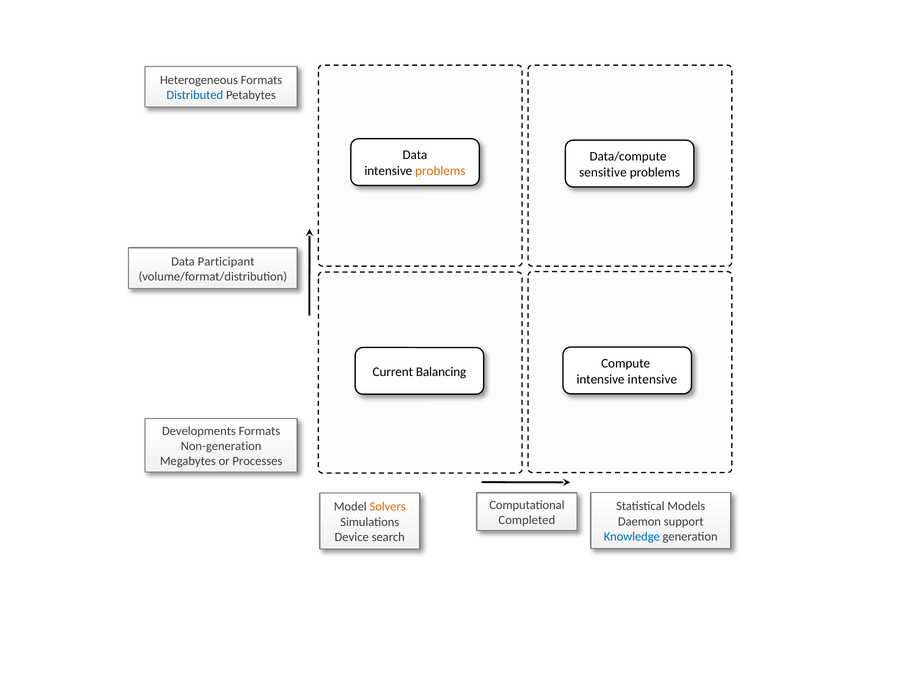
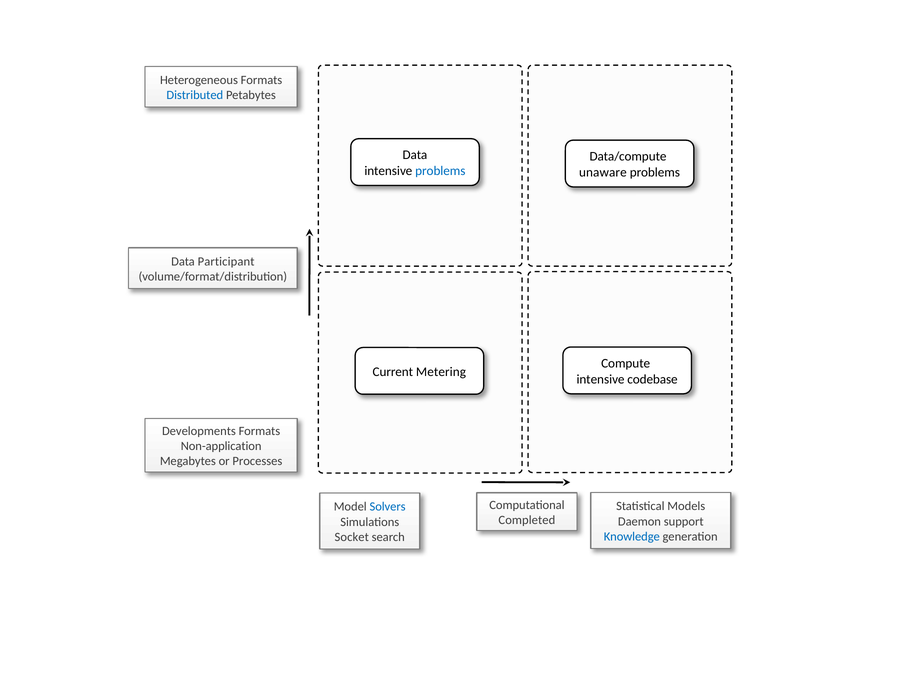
problems colour: orange -> blue (440, 171)
sensitive: sensitive -> unaware (603, 172)
Balancing: Balancing -> Metering (441, 372)
intensive intensive: intensive -> codebase (652, 379)
Non-generation: Non-generation -> Non-application (221, 446)
Solvers colour: orange -> blue (388, 507)
Device: Device -> Socket (352, 537)
